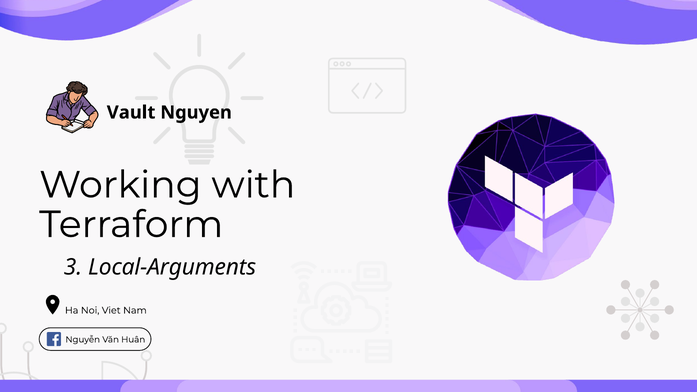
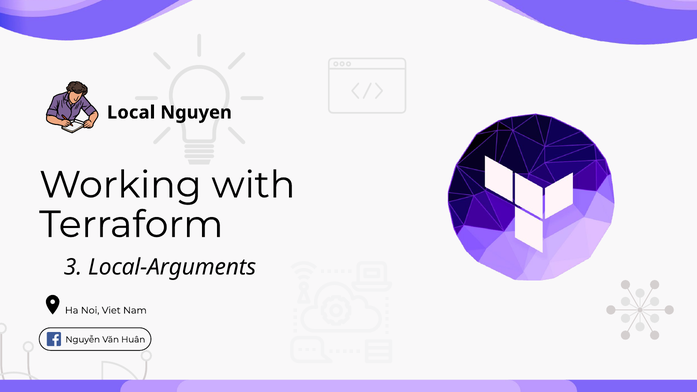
Vault: Vault -> Local (131, 113)
